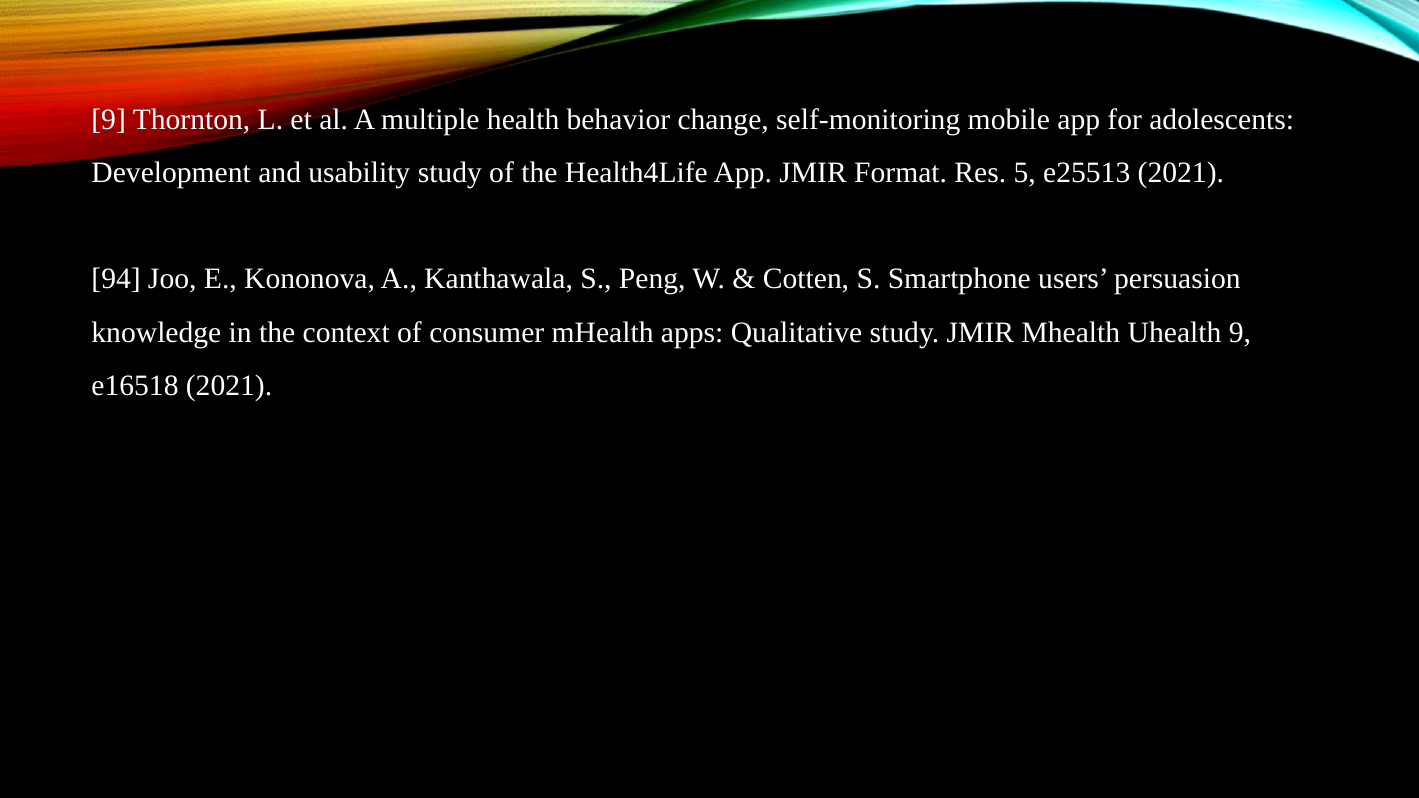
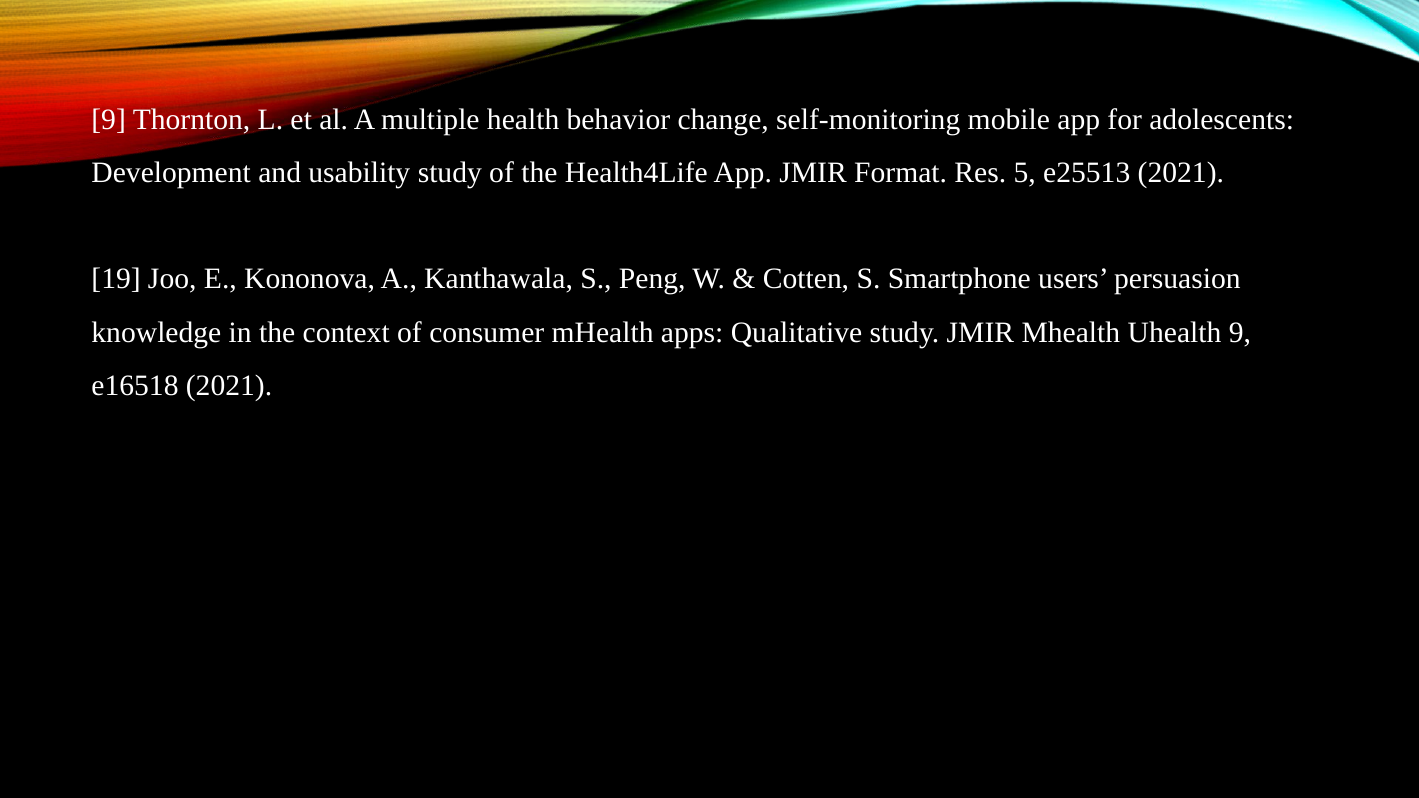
94: 94 -> 19 (116, 279)
